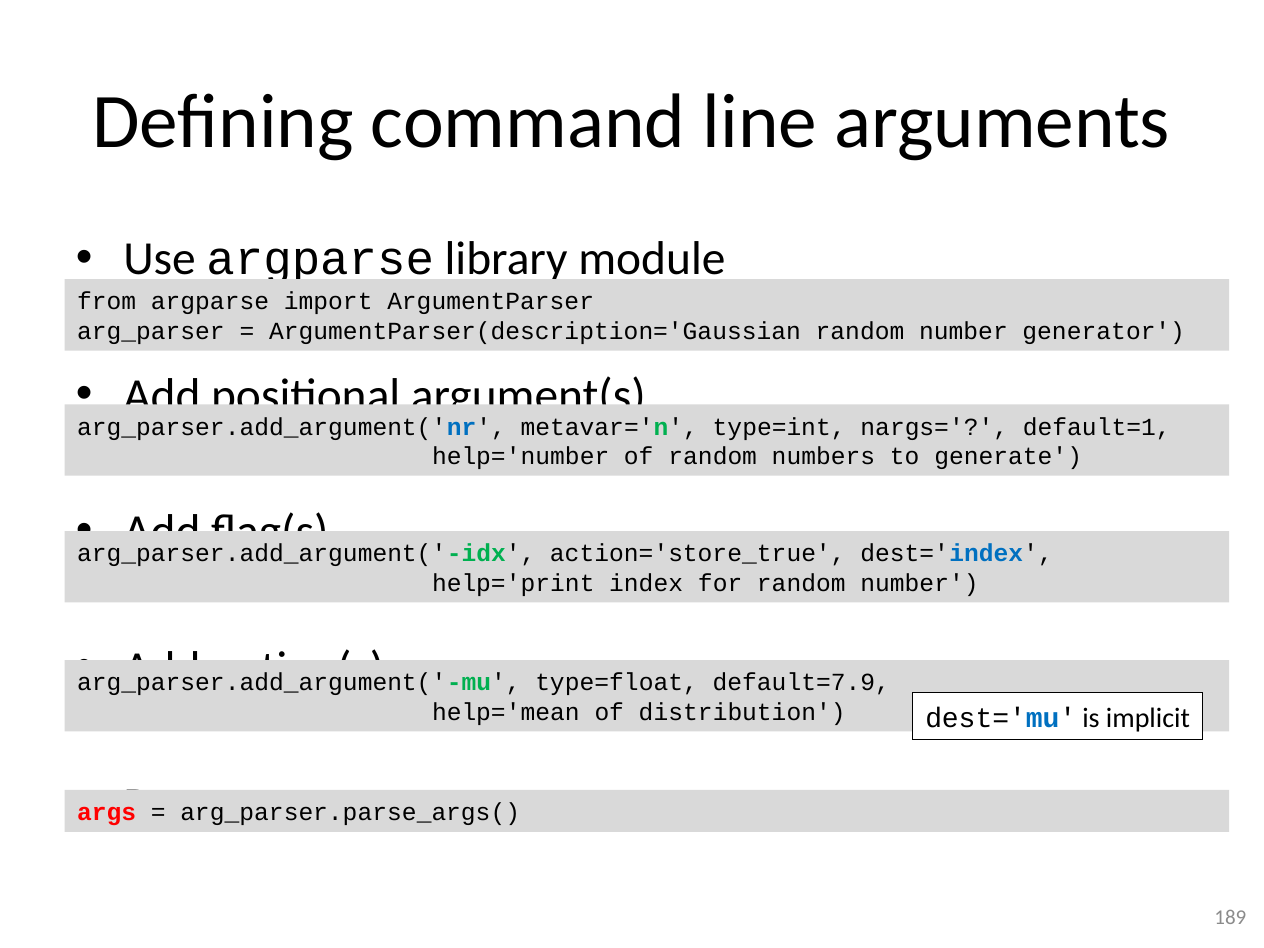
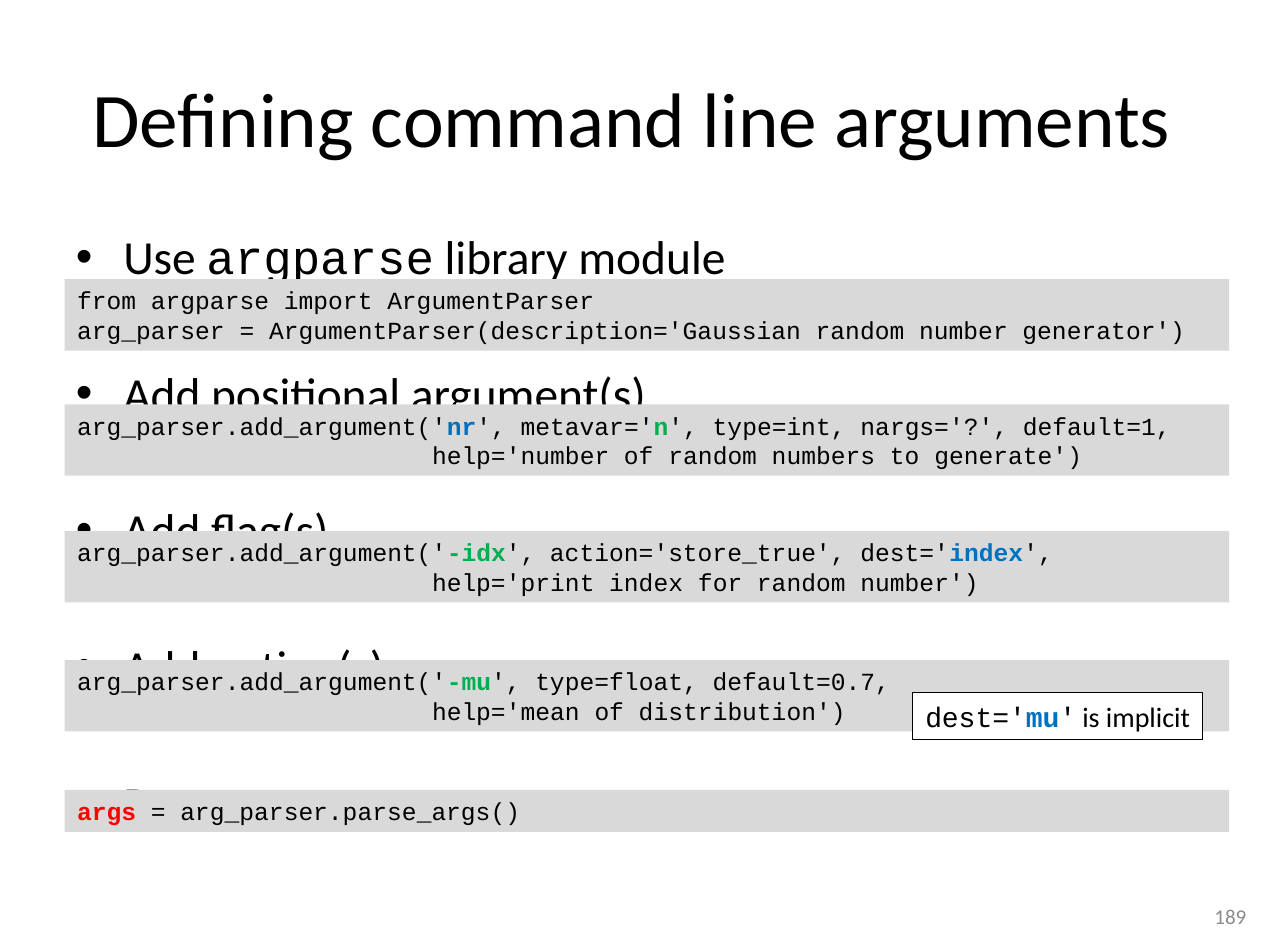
default=7.9: default=7.9 -> default=0.7 (801, 683)
